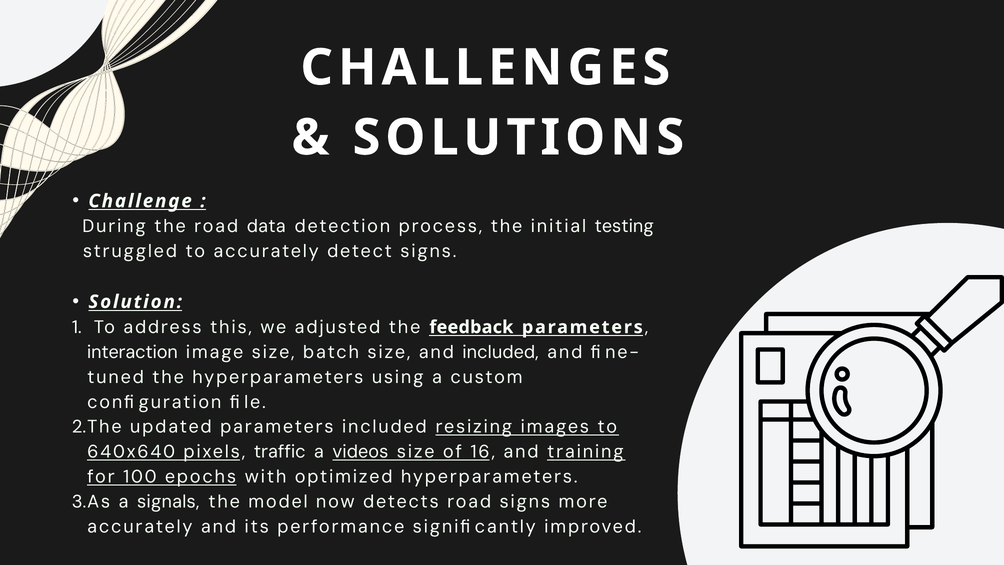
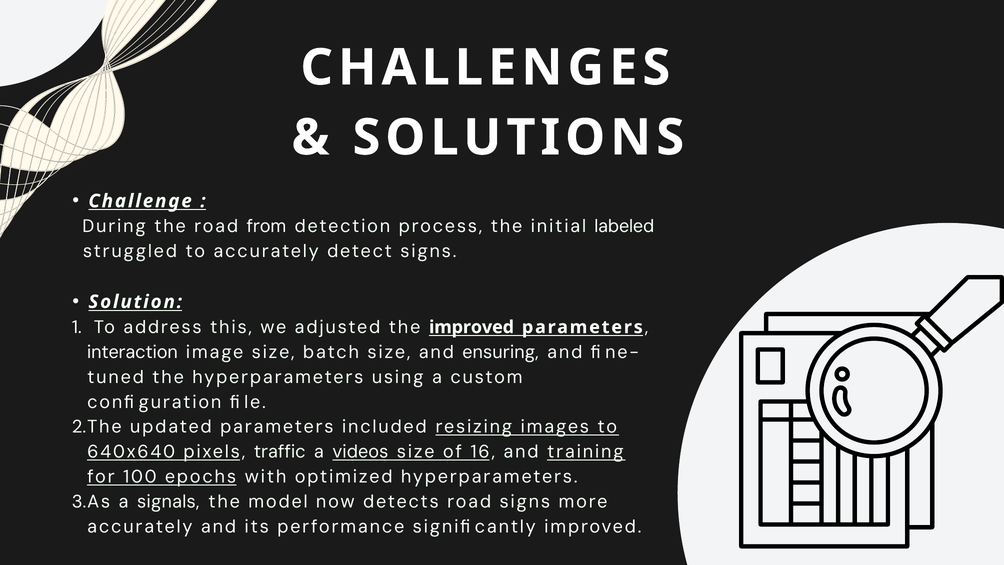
data: data -> from (266, 226)
testing: testing -> labeled (624, 226)
the feedback: feedback -> improved (472, 327)
and included: included -> ensuring (501, 352)
